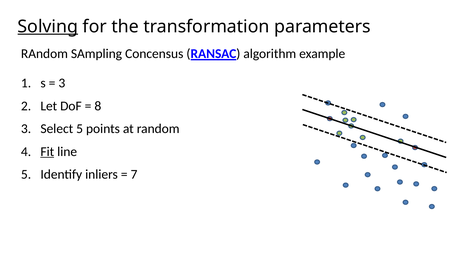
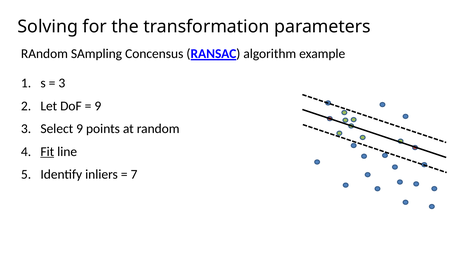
Solving underline: present -> none (48, 27)
8: 8 -> 9 (98, 106)
Select 5: 5 -> 9 (80, 129)
